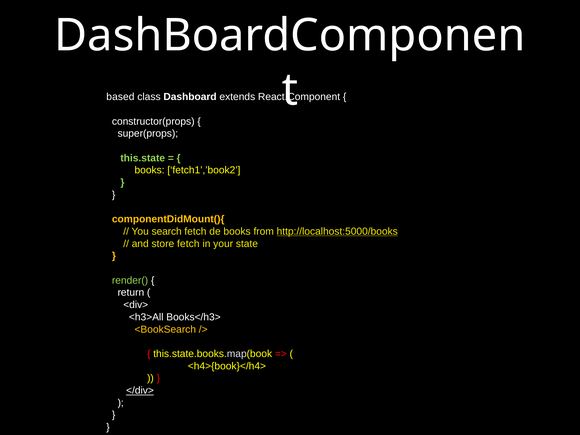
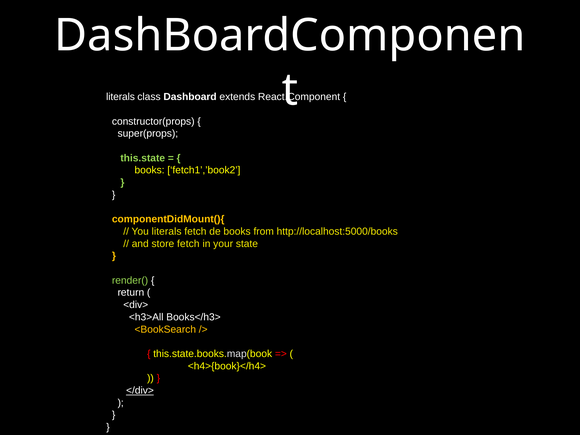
based: based -> literals (121, 97)
You search: search -> literals (167, 231)
http://localhost:5000/books underline: present -> none (337, 231)
